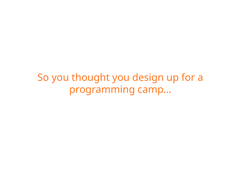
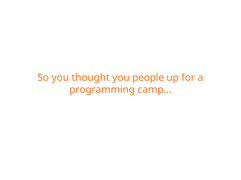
design: design -> people (148, 78)
